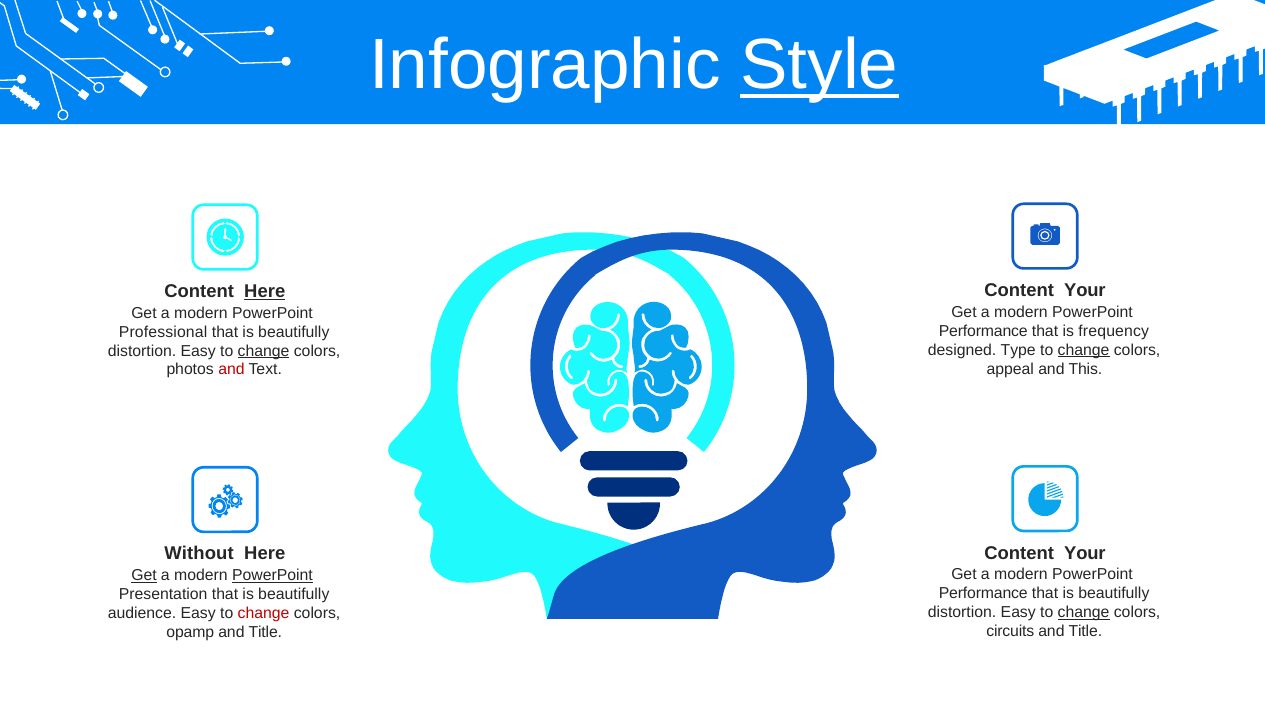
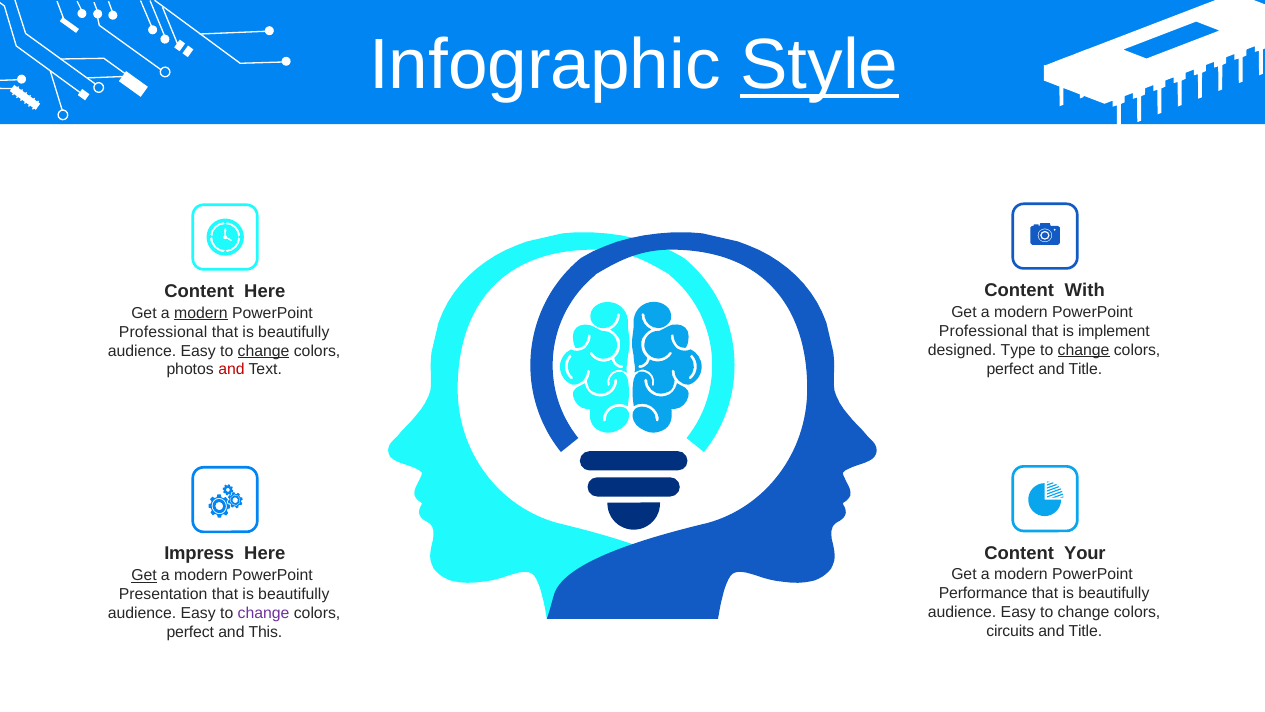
Your: Your -> With (1085, 290)
Here underline: present -> none (265, 291)
modern underline: none -> present (201, 313)
Performance: Performance -> Professional (983, 331)
frequency: frequency -> implement (1114, 331)
distortion: distortion -> audience (142, 351)
appeal: appeal -> perfect (1010, 369)
This: This -> Title (1085, 369)
Without: Without -> Impress (199, 554)
PowerPoint underline: present -> none (272, 575)
distortion: distortion -> audience (962, 612)
change underline: present -> none (1084, 612)
change colour: red -> purple (264, 613)
opamp: opamp -> perfect (190, 632)
Title: Title -> This (265, 632)
